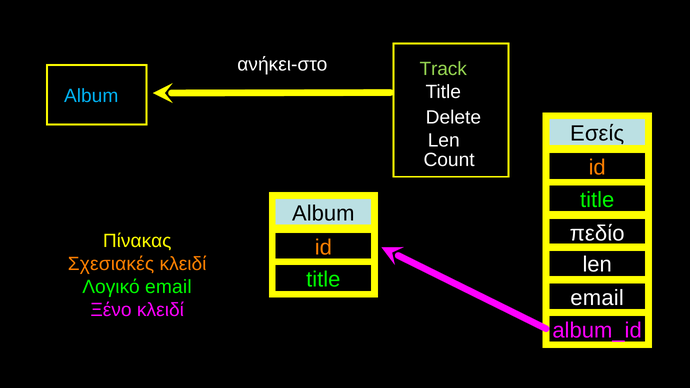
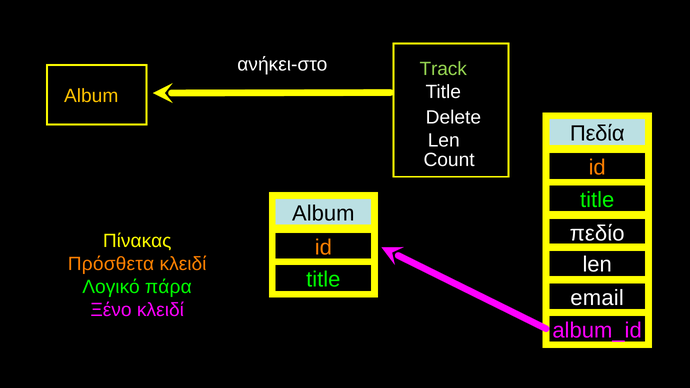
Album colour: light blue -> yellow (91, 96)
Εσείς: Εσείς -> Πεδία (597, 134)
Σχεσιακές: Σχεσιακές -> Πρόσθετα (111, 264)
Λογικό email: email -> πάρα (168, 287)
